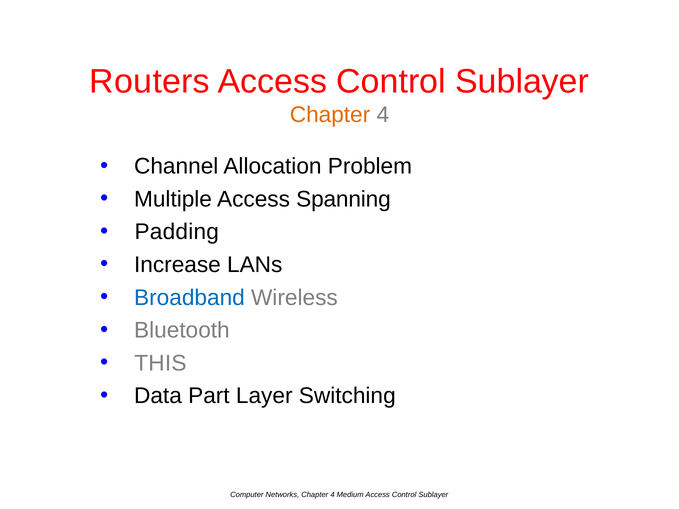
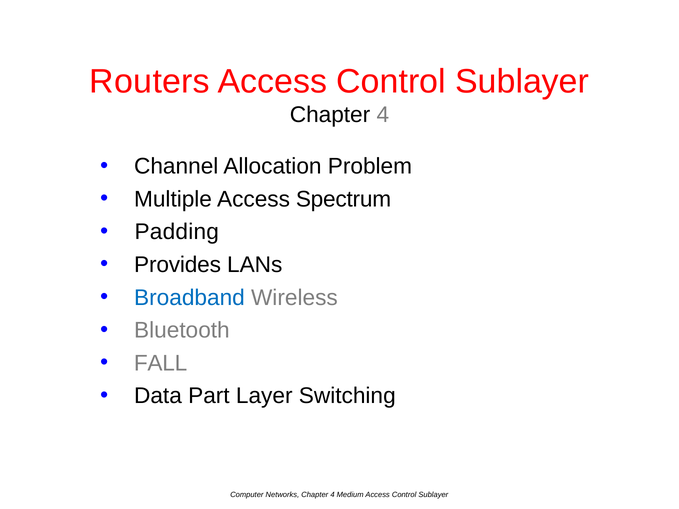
Chapter colour: orange -> black (330, 115)
Spanning: Spanning -> Spectrum (344, 199)
Increase: Increase -> Provides (178, 265)
THIS: THIS -> FALL (161, 363)
